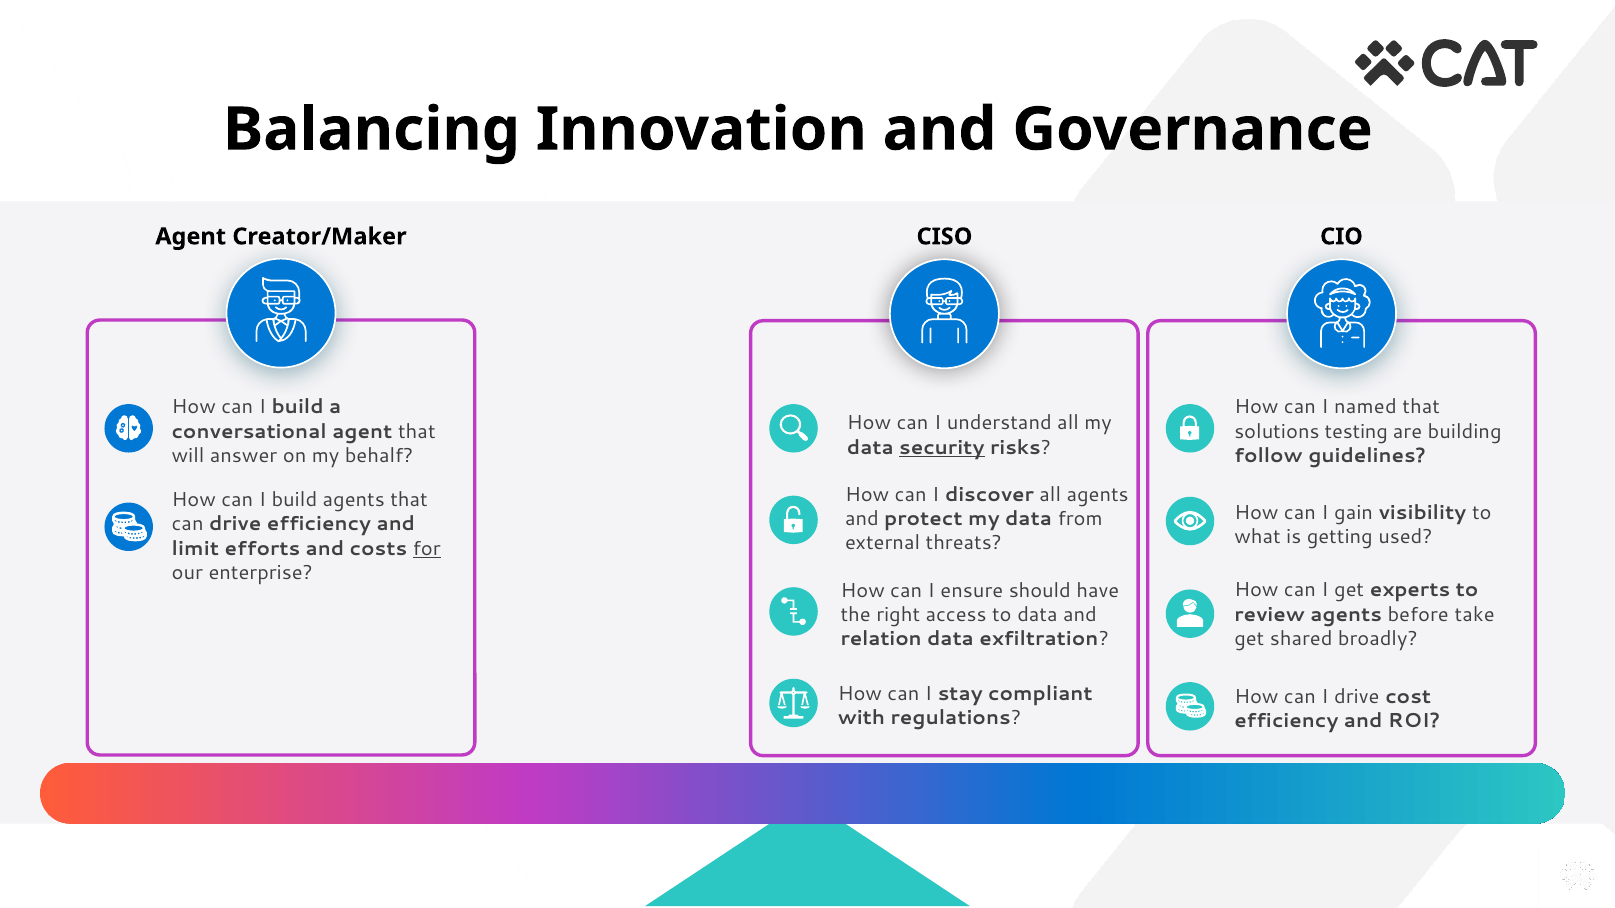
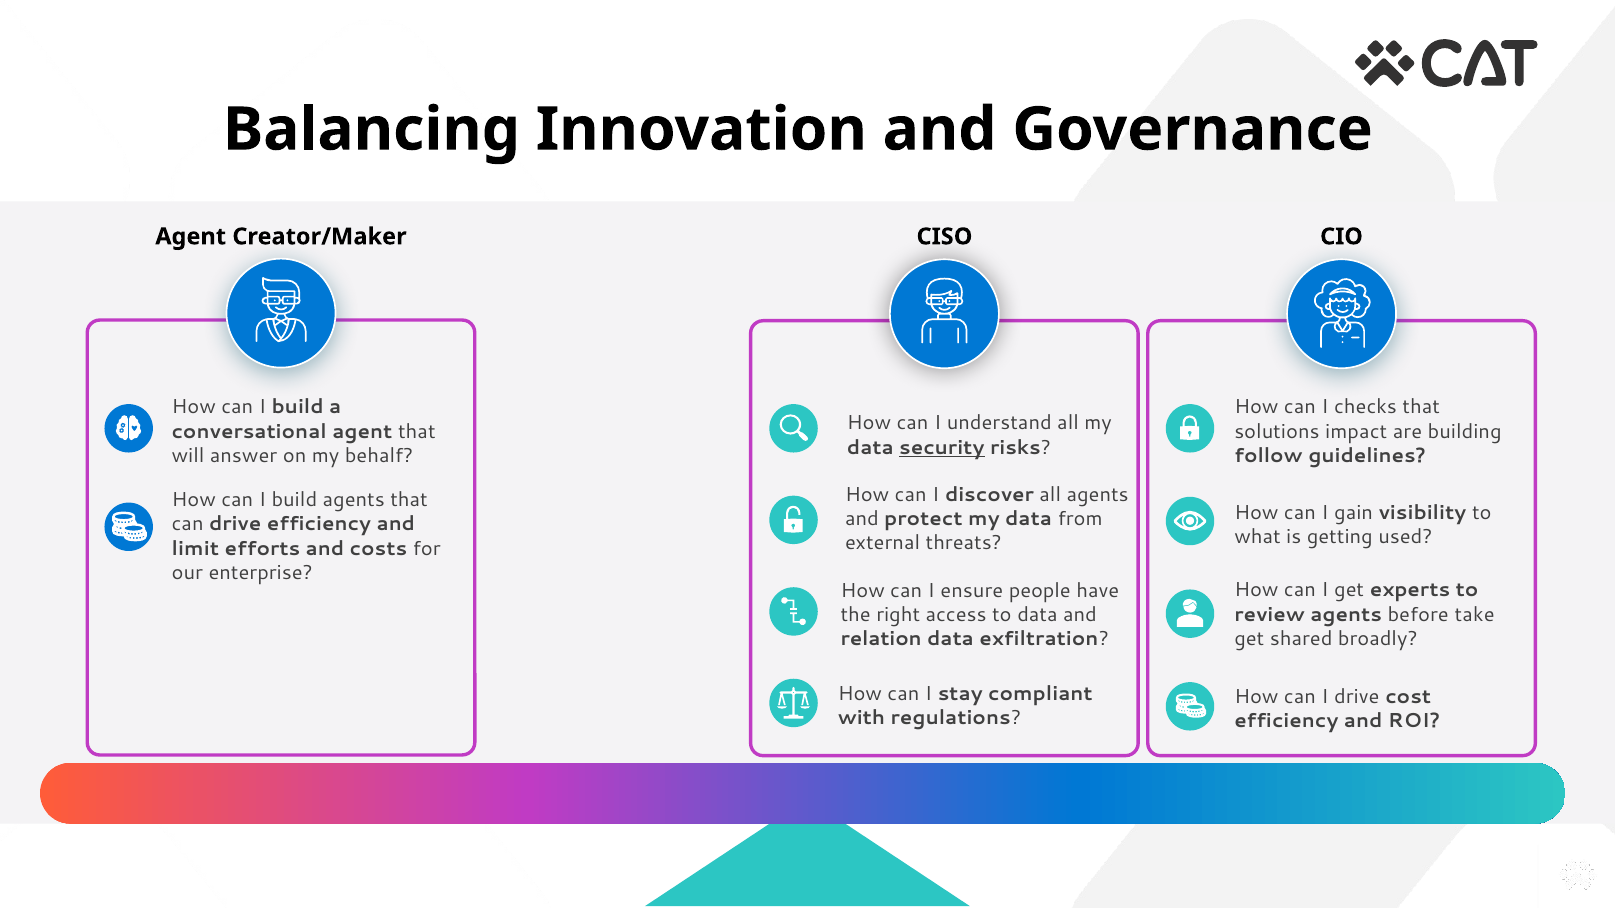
named: named -> checks (1366, 407)
testing: testing -> impact (1356, 432)
for underline: present -> none (427, 549)
should: should -> people (1040, 591)
